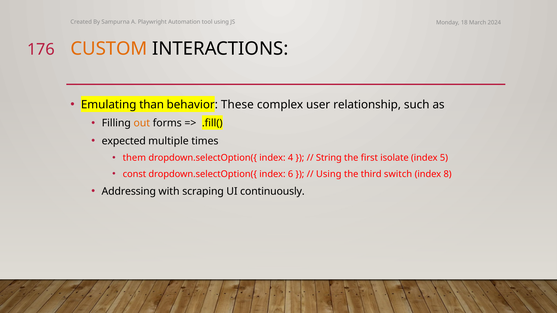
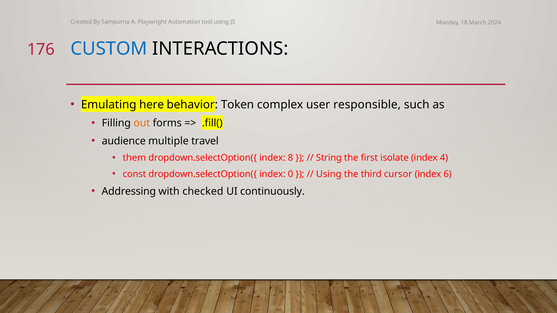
CUSTOM colour: orange -> blue (109, 49)
than: than -> here (152, 105)
These: These -> Token (237, 105)
relationship: relationship -> responsible (367, 105)
expected: expected -> audience (124, 141)
times: times -> travel (205, 141)
4: 4 -> 8 (291, 158)
5: 5 -> 4 (444, 158)
6: 6 -> 0 (291, 174)
switch: switch -> cursor (398, 174)
8: 8 -> 6 (448, 174)
scraping: scraping -> checked (203, 192)
